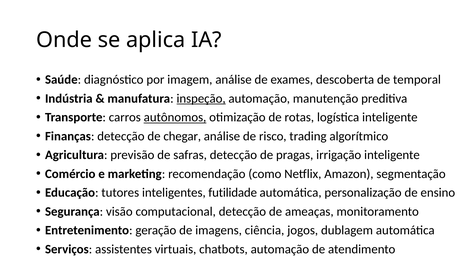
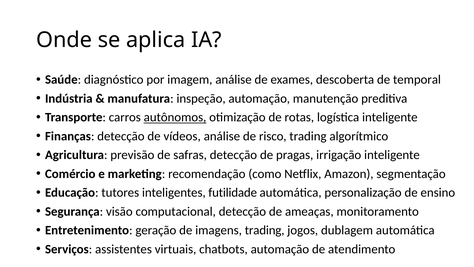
inspeção underline: present -> none (201, 98)
chegar: chegar -> vídeos (182, 136)
imagens ciência: ciência -> trading (265, 230)
